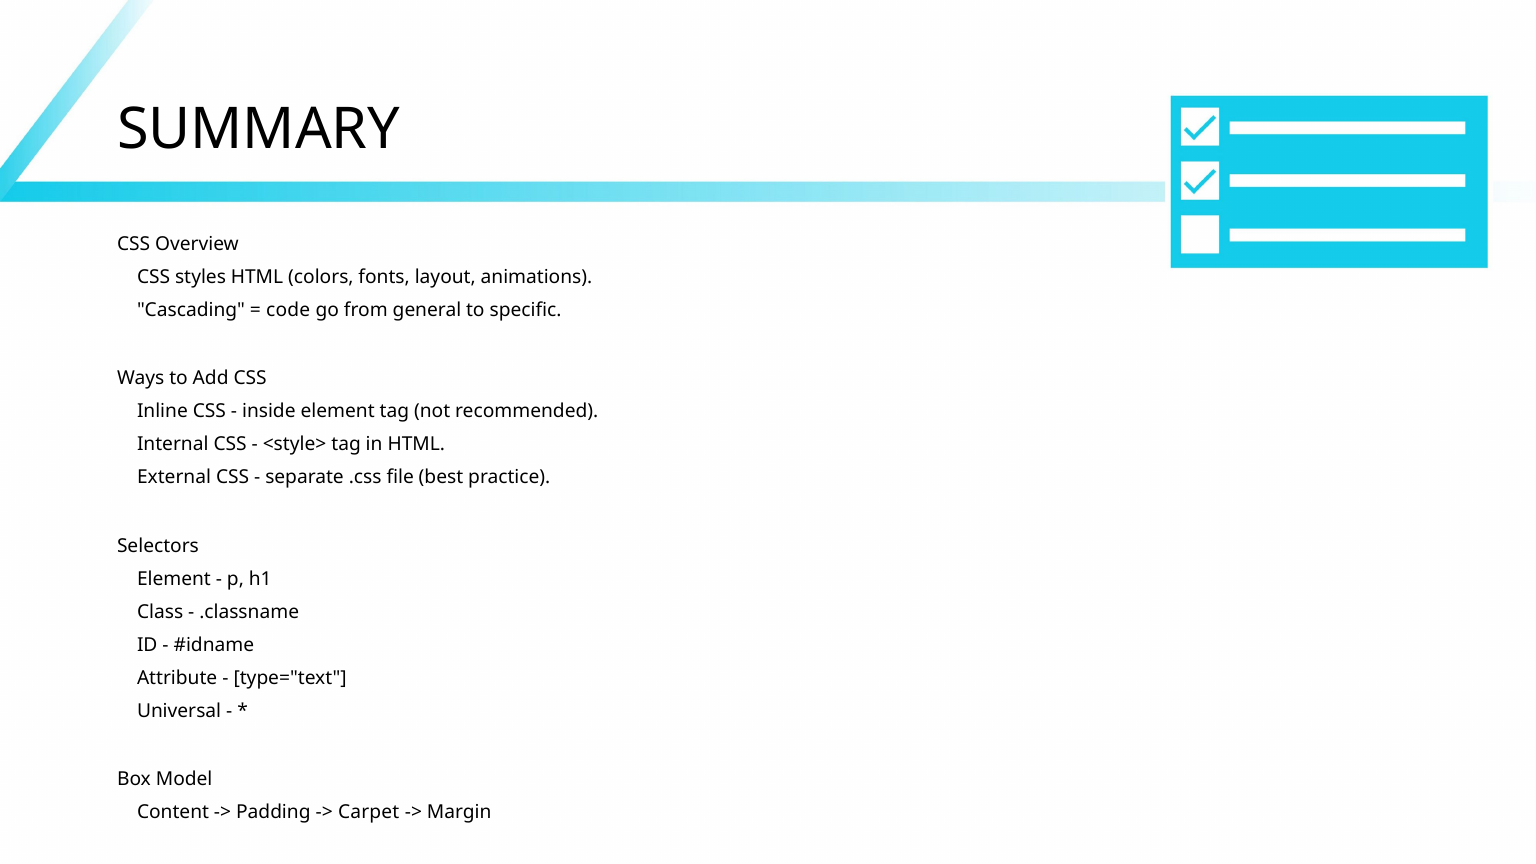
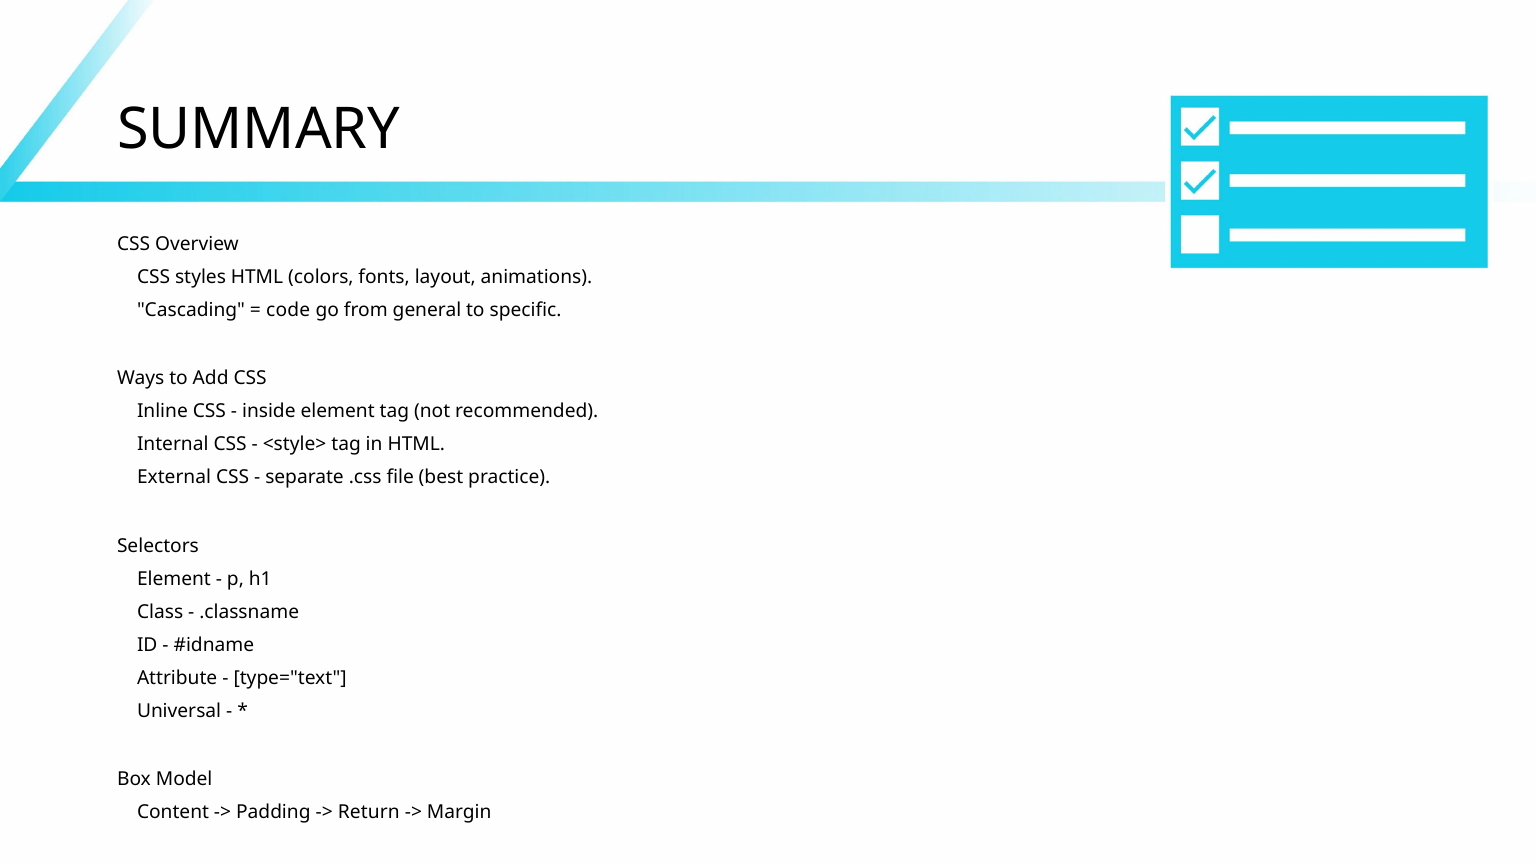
Carpet: Carpet -> Return (369, 812)
